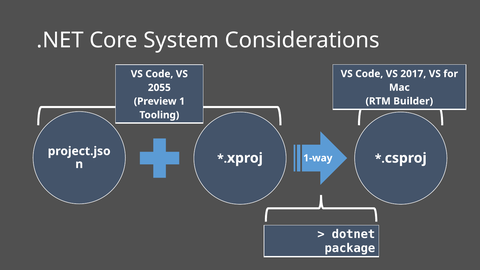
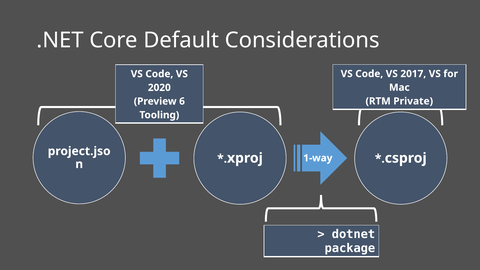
System: System -> Default (181, 40)
2055: 2055 -> 2020 (159, 88)
Builder: Builder -> Private (413, 101)
1: 1 -> 6 (182, 101)
